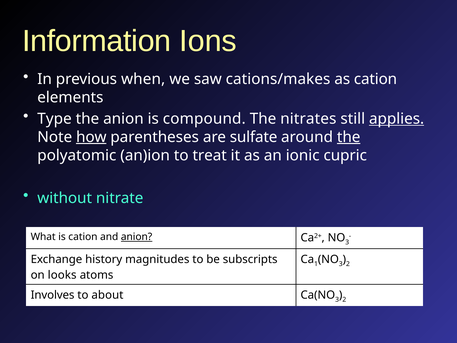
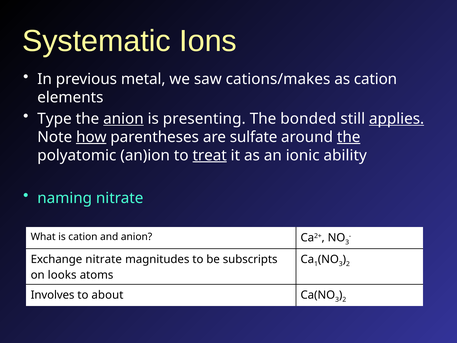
Information: Information -> Systematic (96, 41)
when: when -> metal (143, 79)
anion underline: none -> present (123, 119)
compound: compound -> presenting (204, 119)
nitrates: nitrates -> bonded (308, 119)
treat underline: none -> present (210, 155)
cupric: cupric -> ability (345, 155)
without: without -> naming (65, 198)
anion underline: present -> none (137, 237)
Exchange history: history -> nitrate (104, 259)
